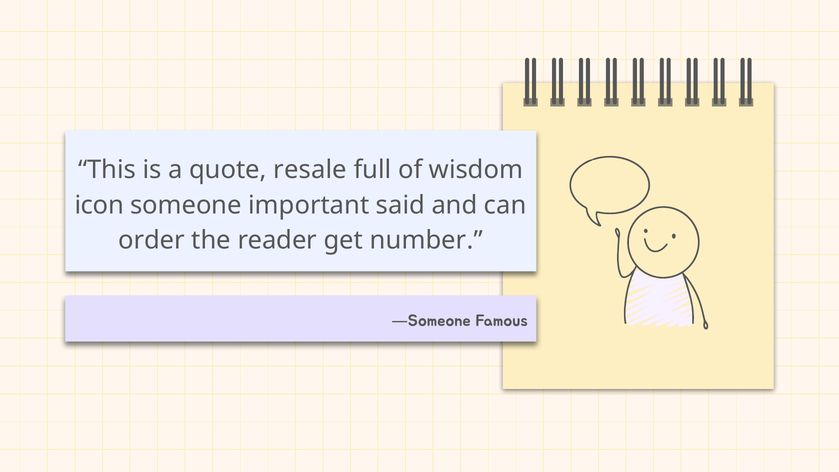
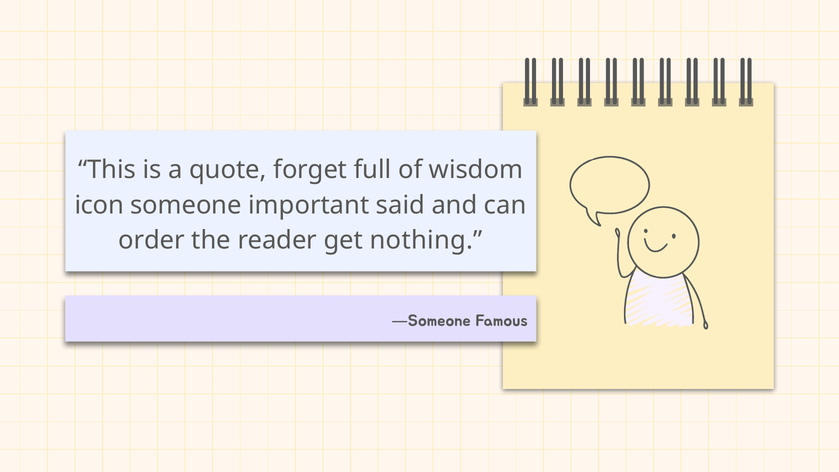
resale: resale -> forget (310, 170)
number: number -> nothing (426, 240)
